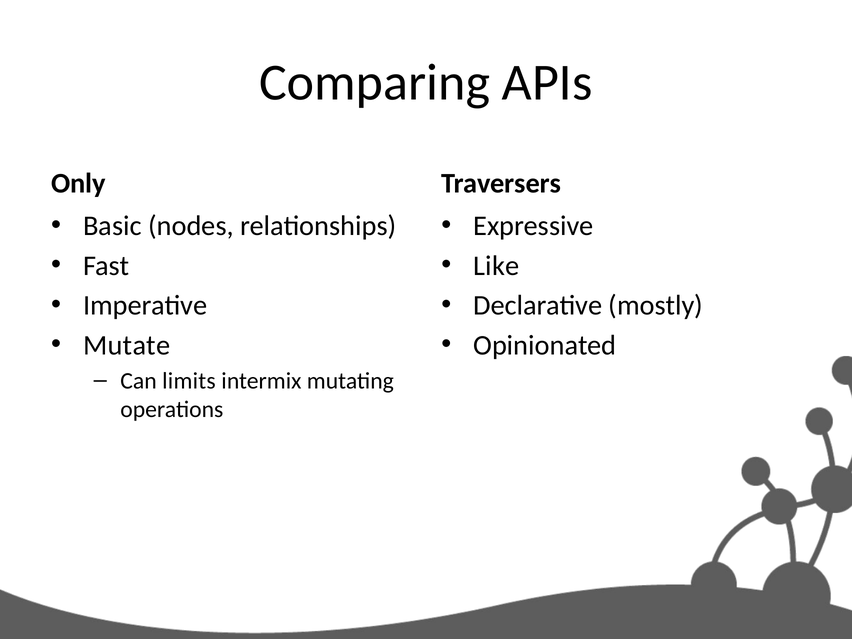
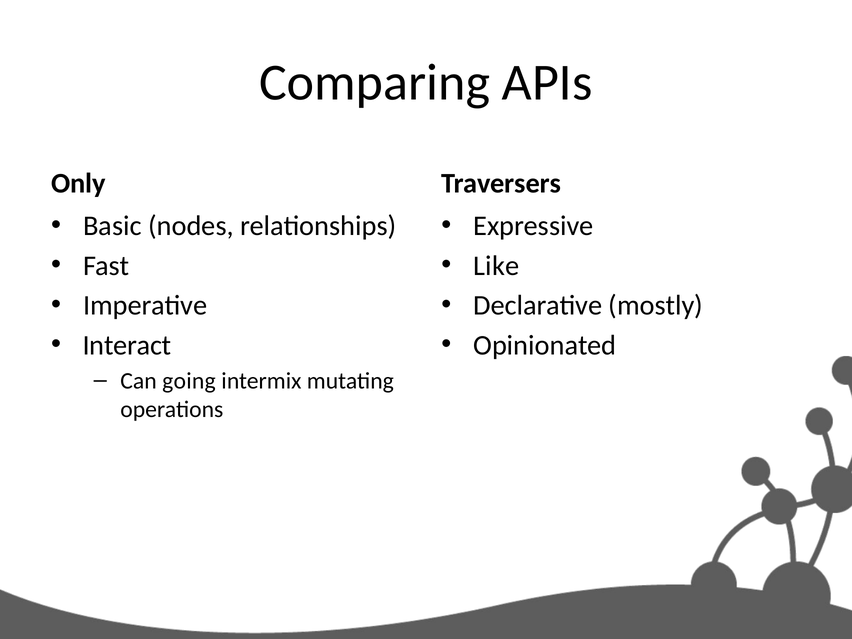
Mutate: Mutate -> Interact (127, 345)
limits: limits -> going (189, 381)
